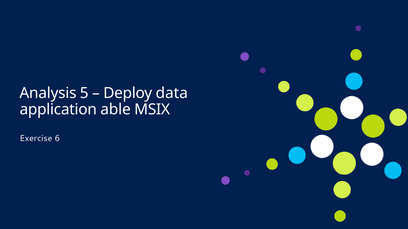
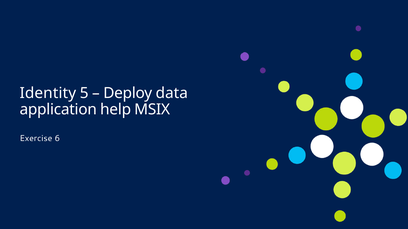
Analysis: Analysis -> Identity (48, 93)
able: able -> help (116, 110)
